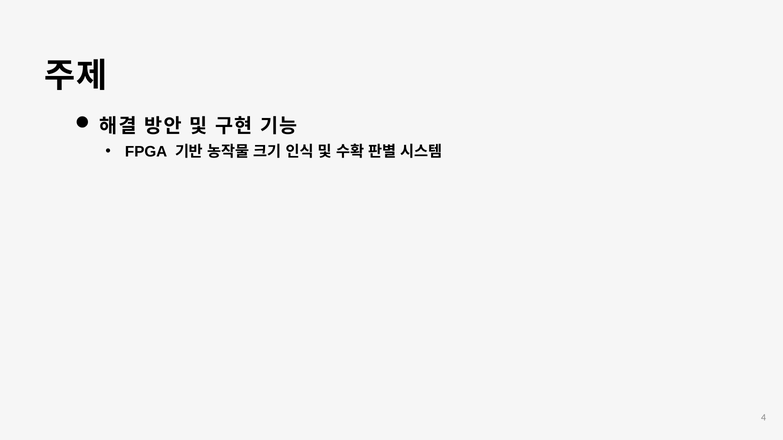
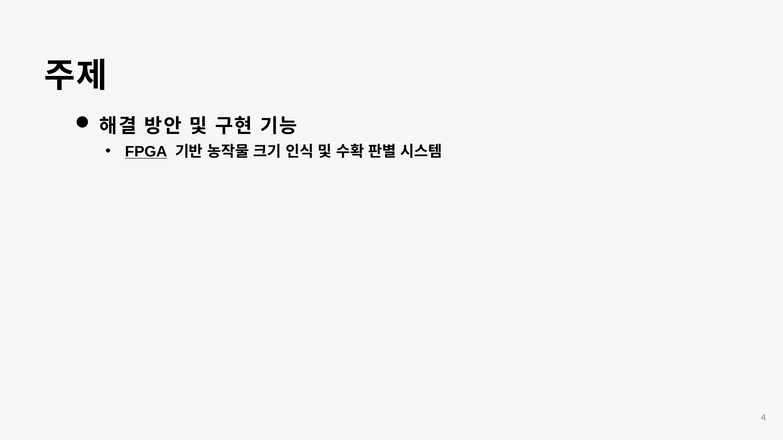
FPGA underline: none -> present (146, 152)
